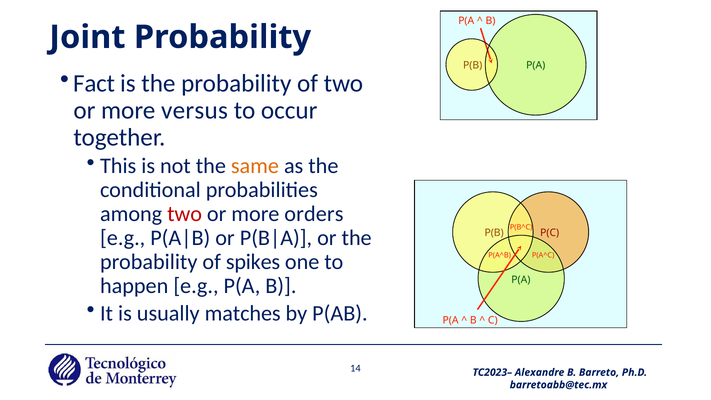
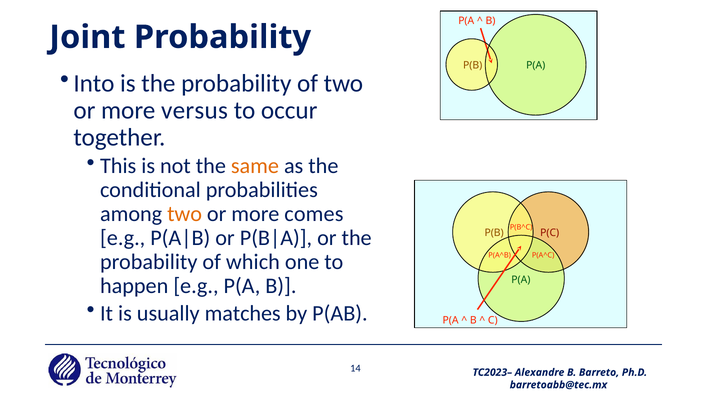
Fact: Fact -> Into (94, 83)
two colour: red -> orange (185, 214)
orders: orders -> comes (314, 214)
spikes: spikes -> which (253, 262)
